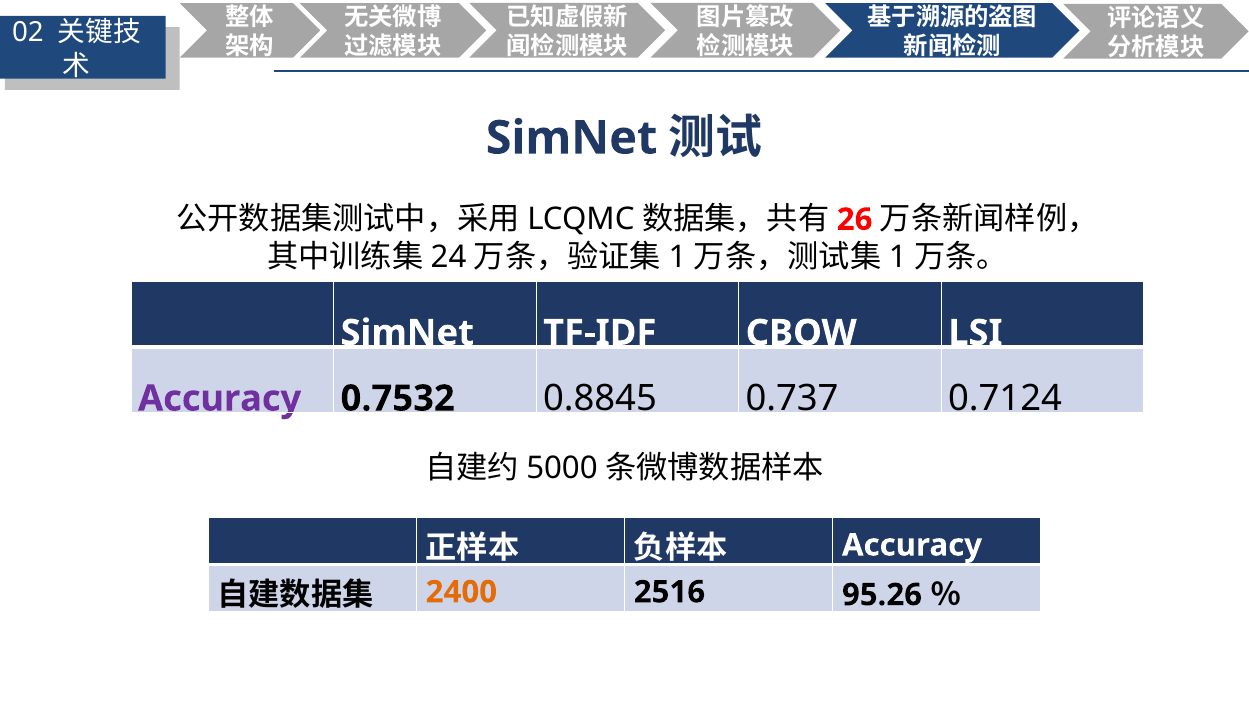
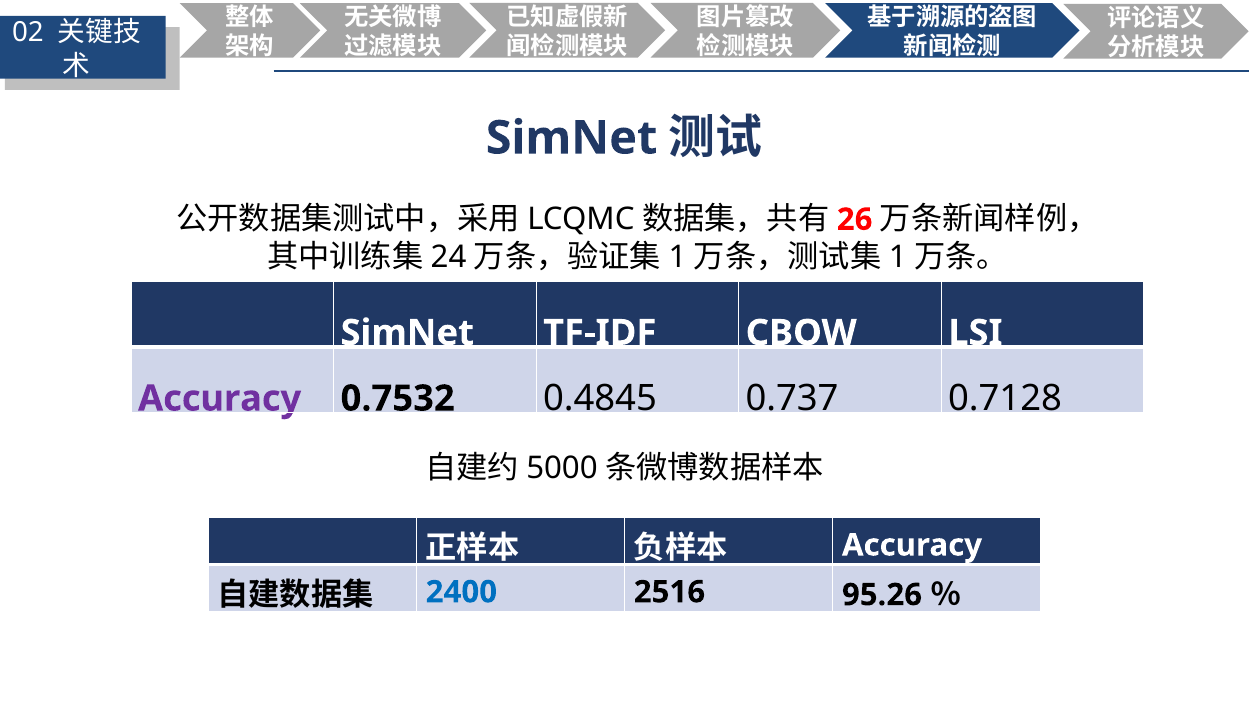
0.8845: 0.8845 -> 0.4845 (600, 399)
0.7124: 0.7124 -> 0.7128 (1005, 399)
2400 colour: orange -> blue (461, 593)
